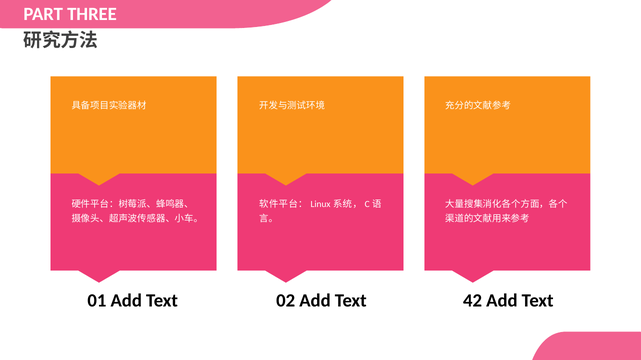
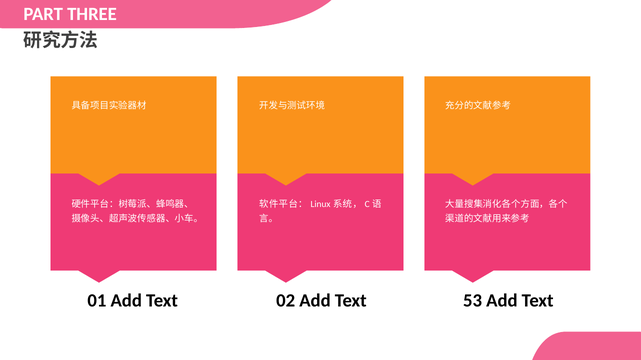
42: 42 -> 53 (473, 301)
